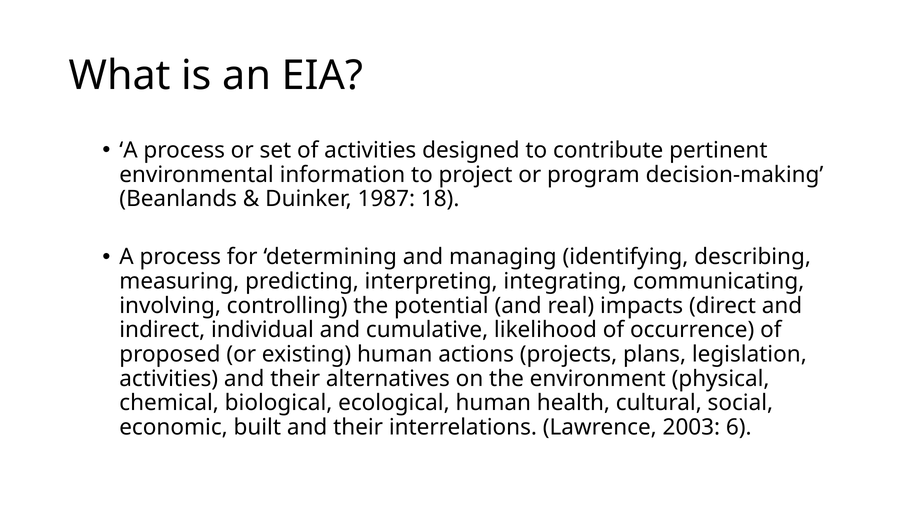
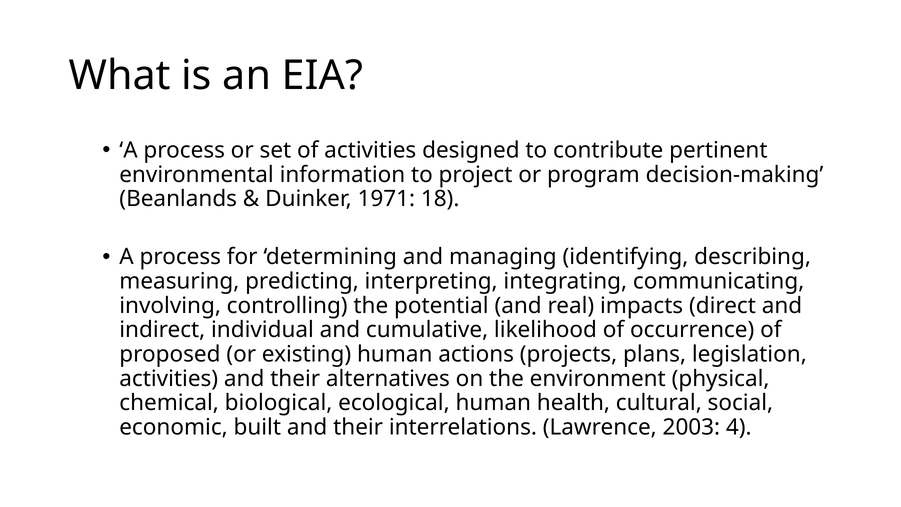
1987: 1987 -> 1971 (386, 199)
6: 6 -> 4 (739, 427)
